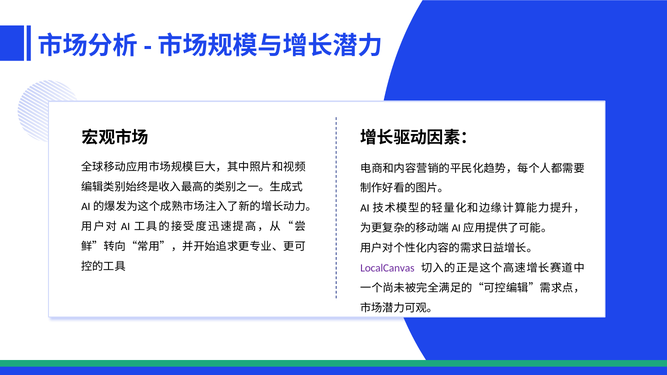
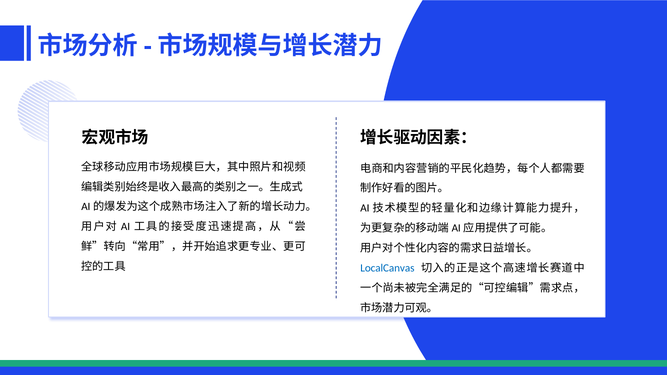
LocalCanvas colour: purple -> blue (387, 268)
